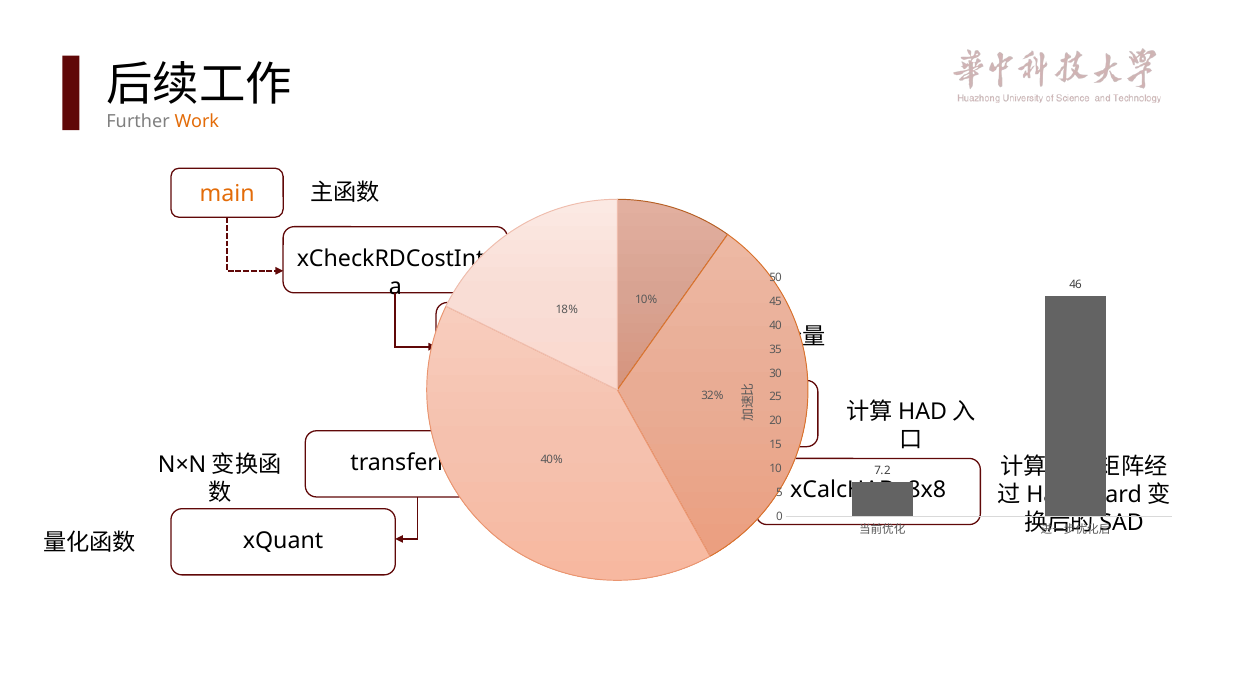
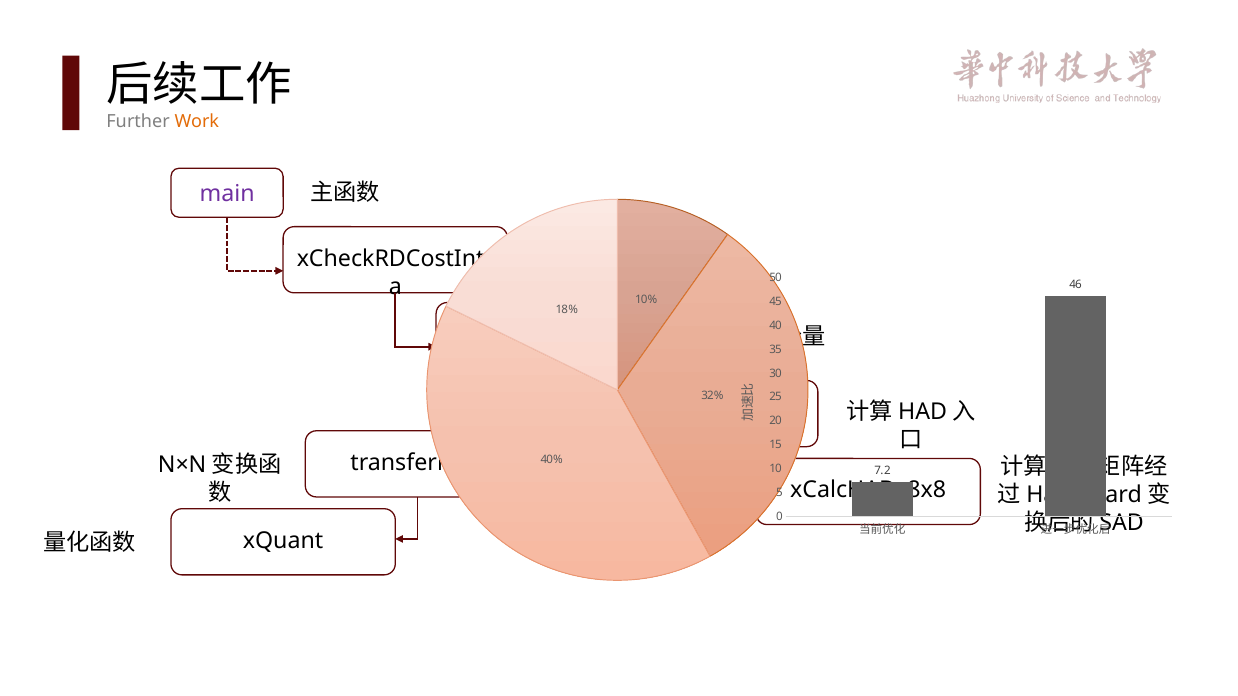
main colour: orange -> purple (227, 194)
